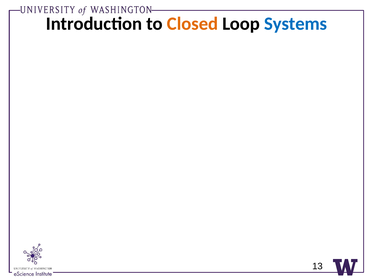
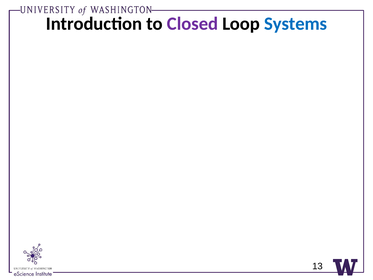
Closed colour: orange -> purple (193, 24)
